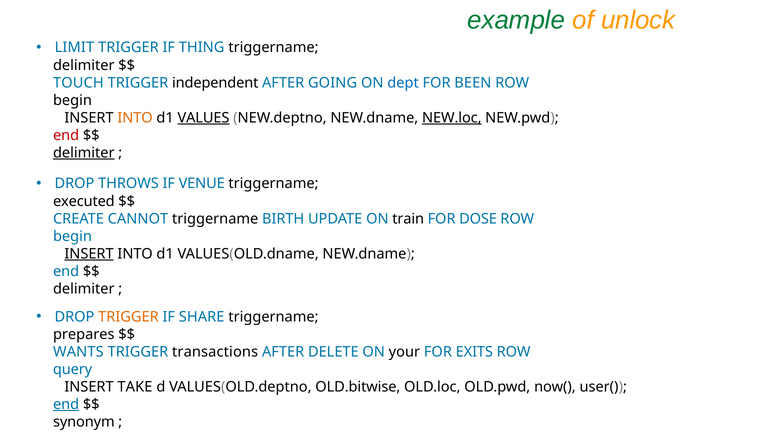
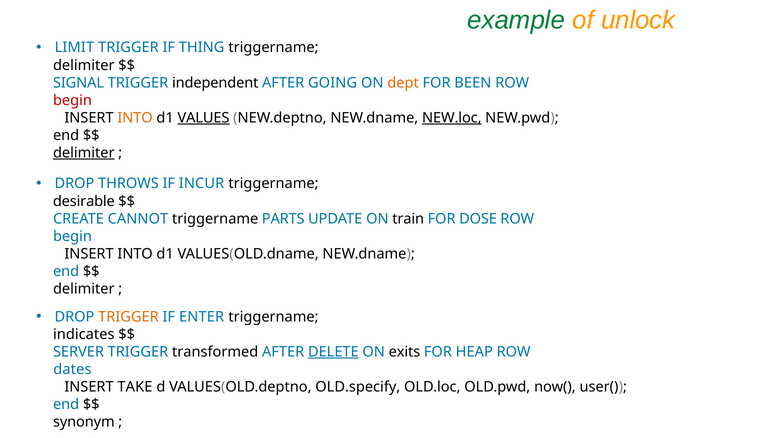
TOUCH: TOUCH -> SIGNAL (79, 83)
dept colour: blue -> orange (403, 83)
begin colour: black -> red (72, 100)
end colour: red -> black (66, 135)
VENUE: VENUE -> INCUR (202, 184)
executed: executed -> desirable (84, 201)
BIRTH: BIRTH -> PARTS (283, 219)
INSERT underline: present -> none (89, 254)
SHARE: SHARE -> ENTER (202, 316)
prepares: prepares -> indicates (84, 334)
WANTS: WANTS -> SERVER (78, 351)
transactions: transactions -> transformed (215, 351)
DELETE underline: none -> present (333, 351)
your: your -> exits (404, 351)
EXITS: EXITS -> HEAP (474, 351)
query: query -> dates (72, 369)
OLD.bitwise: OLD.bitwise -> OLD.specify (358, 386)
end underline: present -> none (66, 404)
